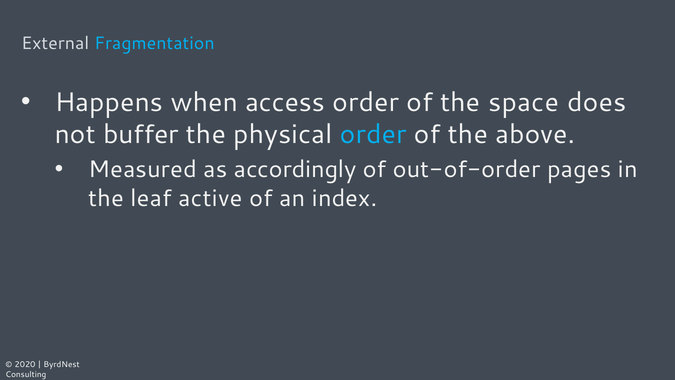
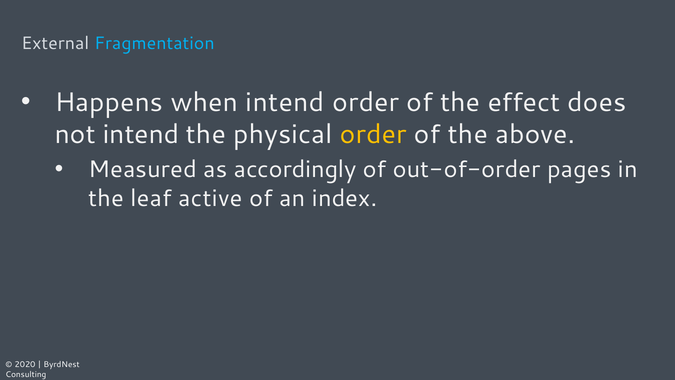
when access: access -> intend (285, 102)
space: space -> effect (524, 102)
not buffer: buffer -> intend (141, 134)
order colour: light blue -> yellow (373, 134)
